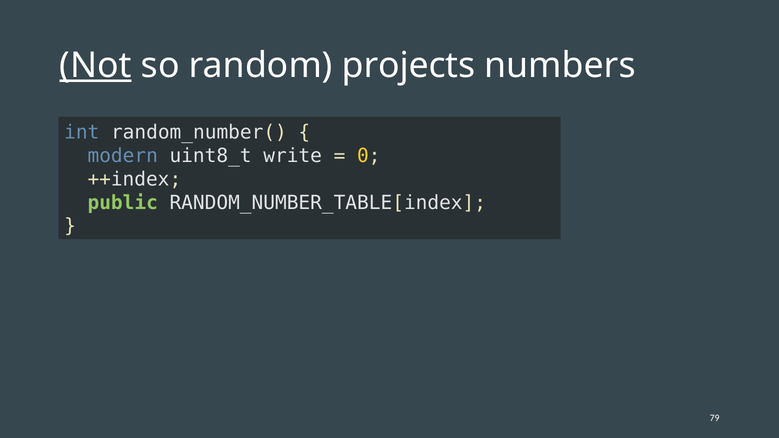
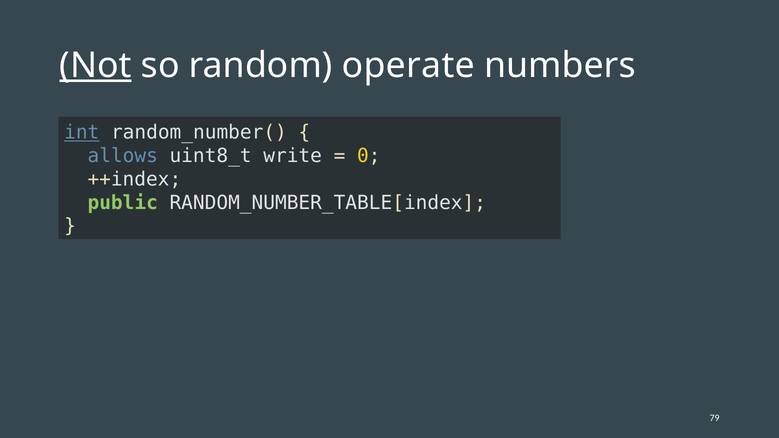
projects: projects -> operate (408, 65)
int underline: none -> present (82, 133)
modern: modern -> allows (123, 156)
